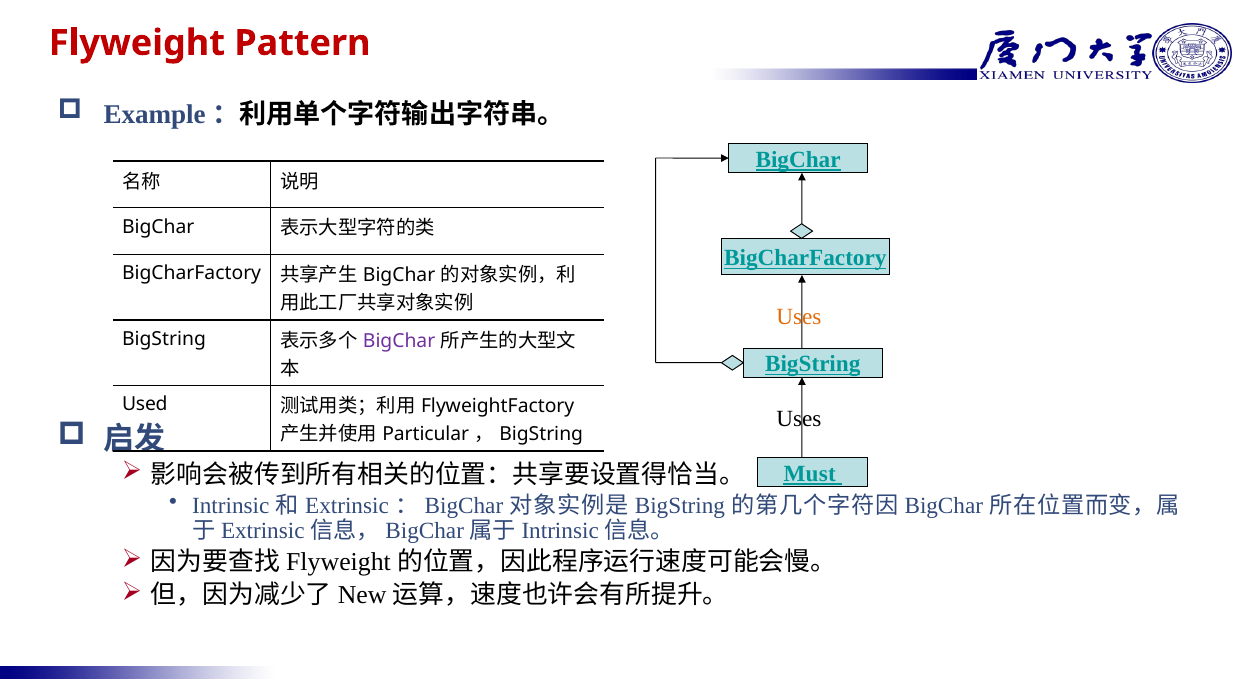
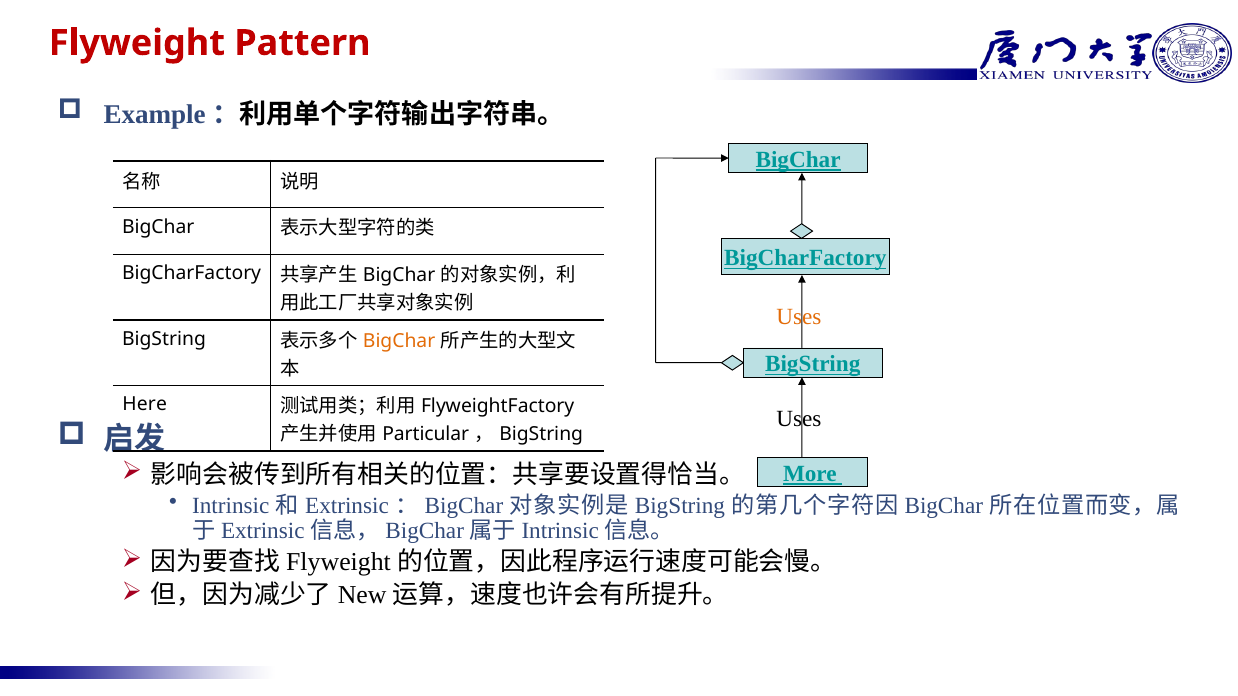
BigChar colour: purple -> orange (399, 341)
Used: Used -> Here (145, 405)
Must: Must -> More (810, 474)
